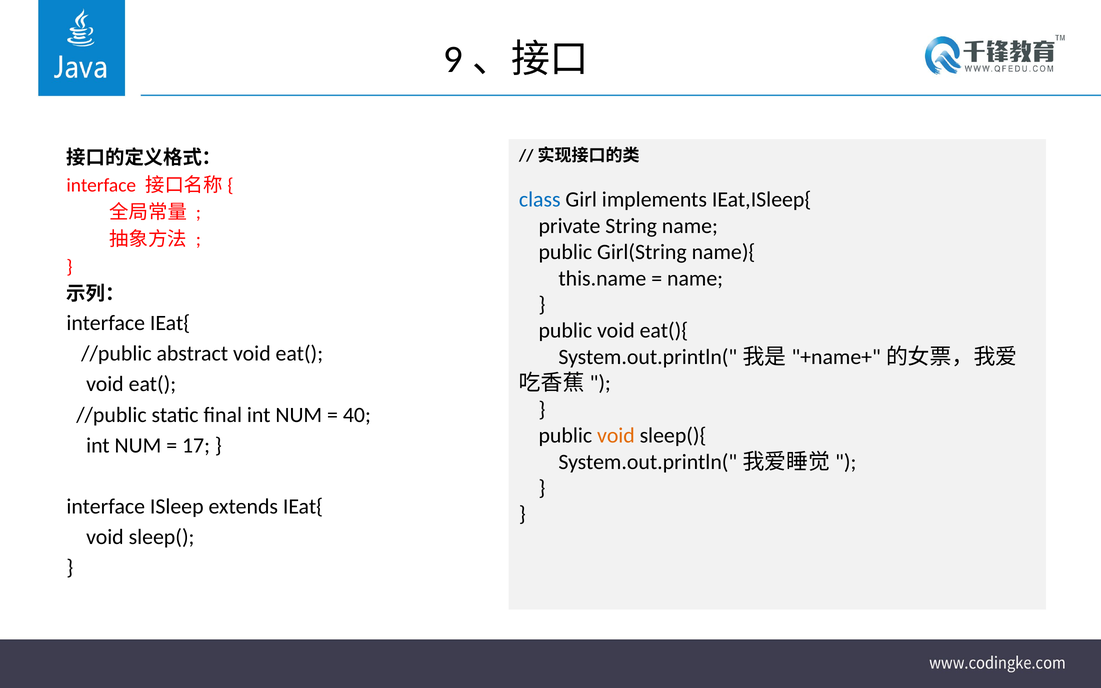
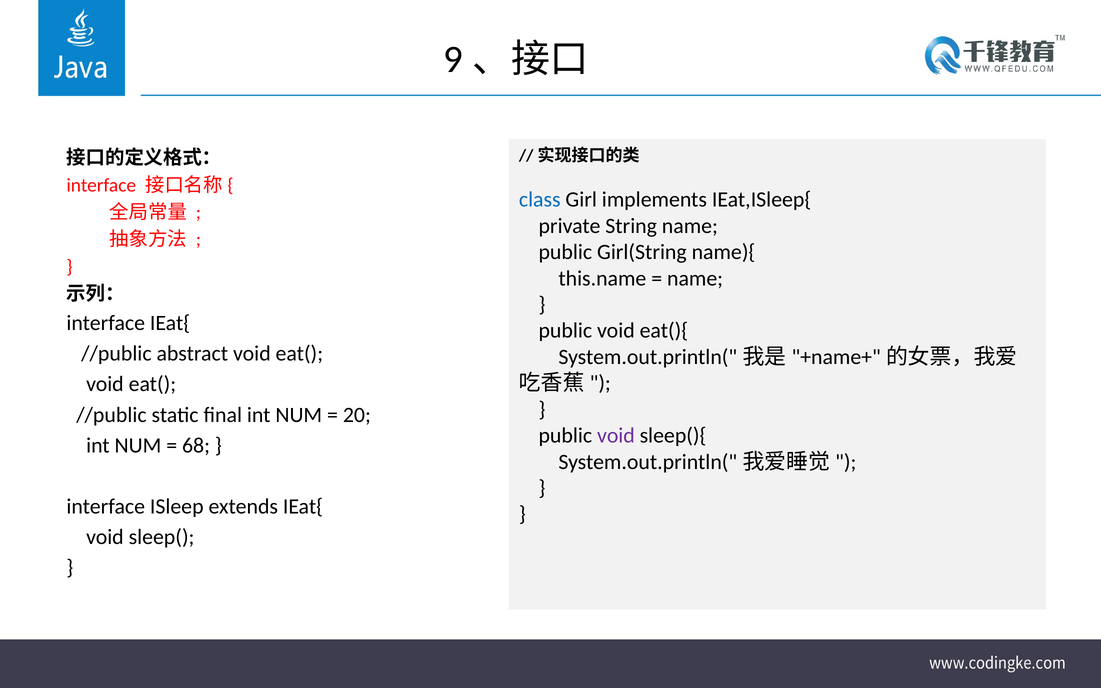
40: 40 -> 20 (357, 415)
void colour: orange -> purple (616, 436)
17: 17 -> 68 (196, 445)
